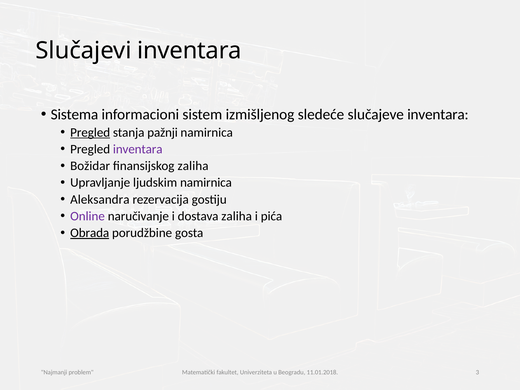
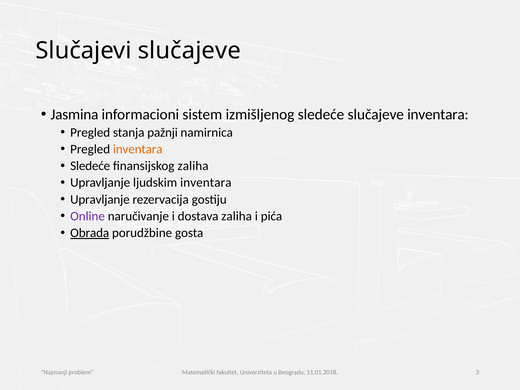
Slučajevi inventara: inventara -> slučajeve (189, 51)
Sistema: Sistema -> Jasmina (74, 115)
Pregled underline: present -> none (90, 132)
inventara colour: purple -> orange (138, 149)
Božidar: Božidar -> Sledeće (90, 166)
ljudskim namirnica: namirnica -> inventara (206, 183)
Aleksandra: Aleksandra -> Upravljanje (100, 199)
